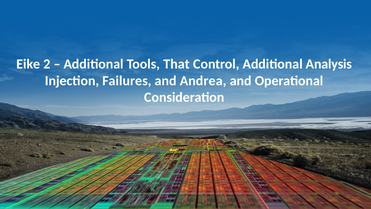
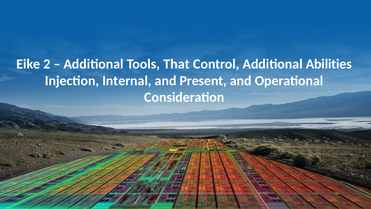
Analysis: Analysis -> Abilities (329, 64)
Failures: Failures -> Internal (127, 81)
Andrea: Andrea -> Present (203, 81)
